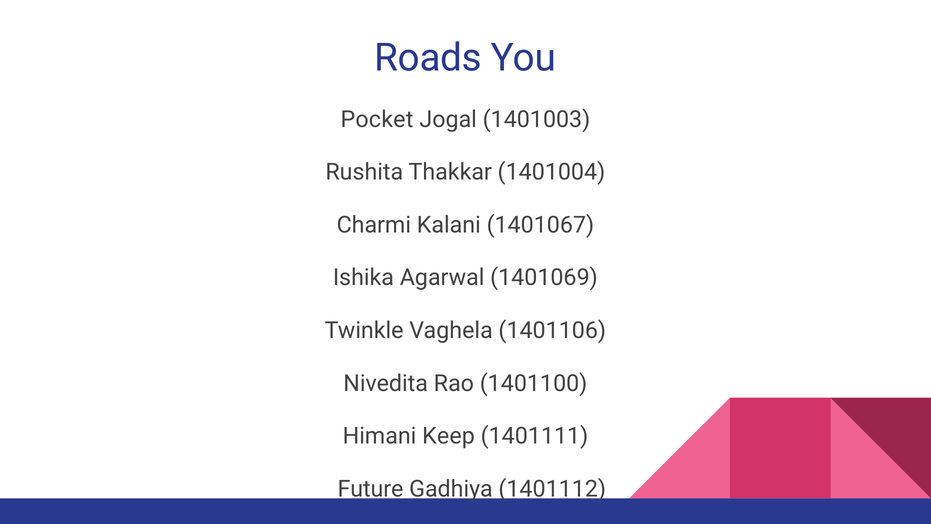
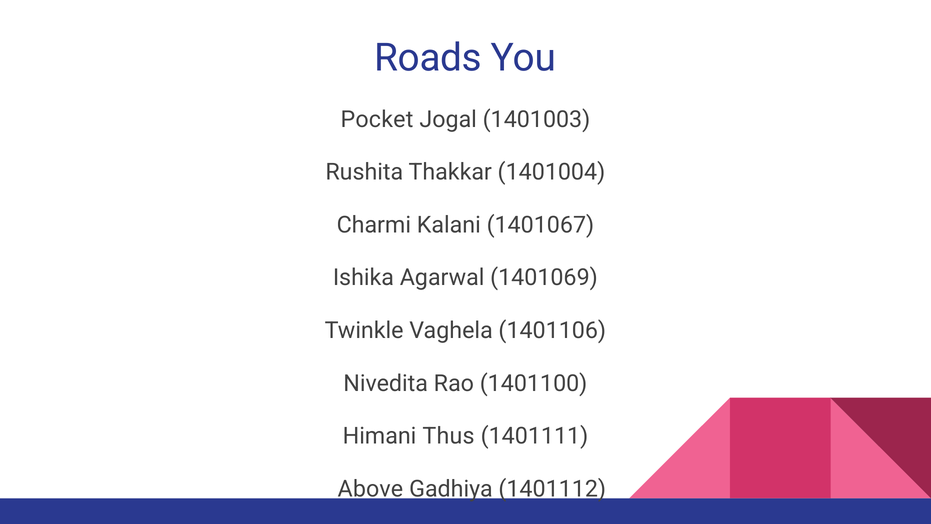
Keep: Keep -> Thus (449, 436)
Future: Future -> Above (370, 489)
